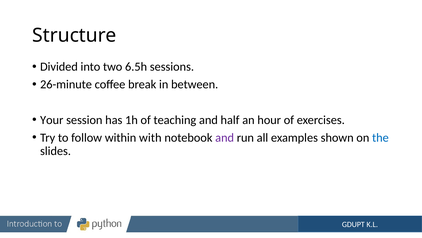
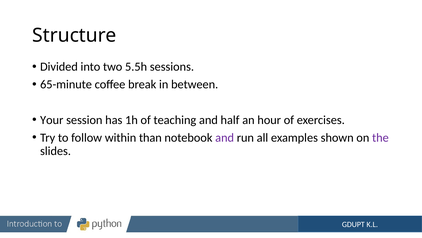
6.5h: 6.5h -> 5.5h (136, 67)
26-minute: 26-minute -> 65-minute (66, 84)
with: with -> than (150, 137)
the colour: blue -> purple (380, 137)
